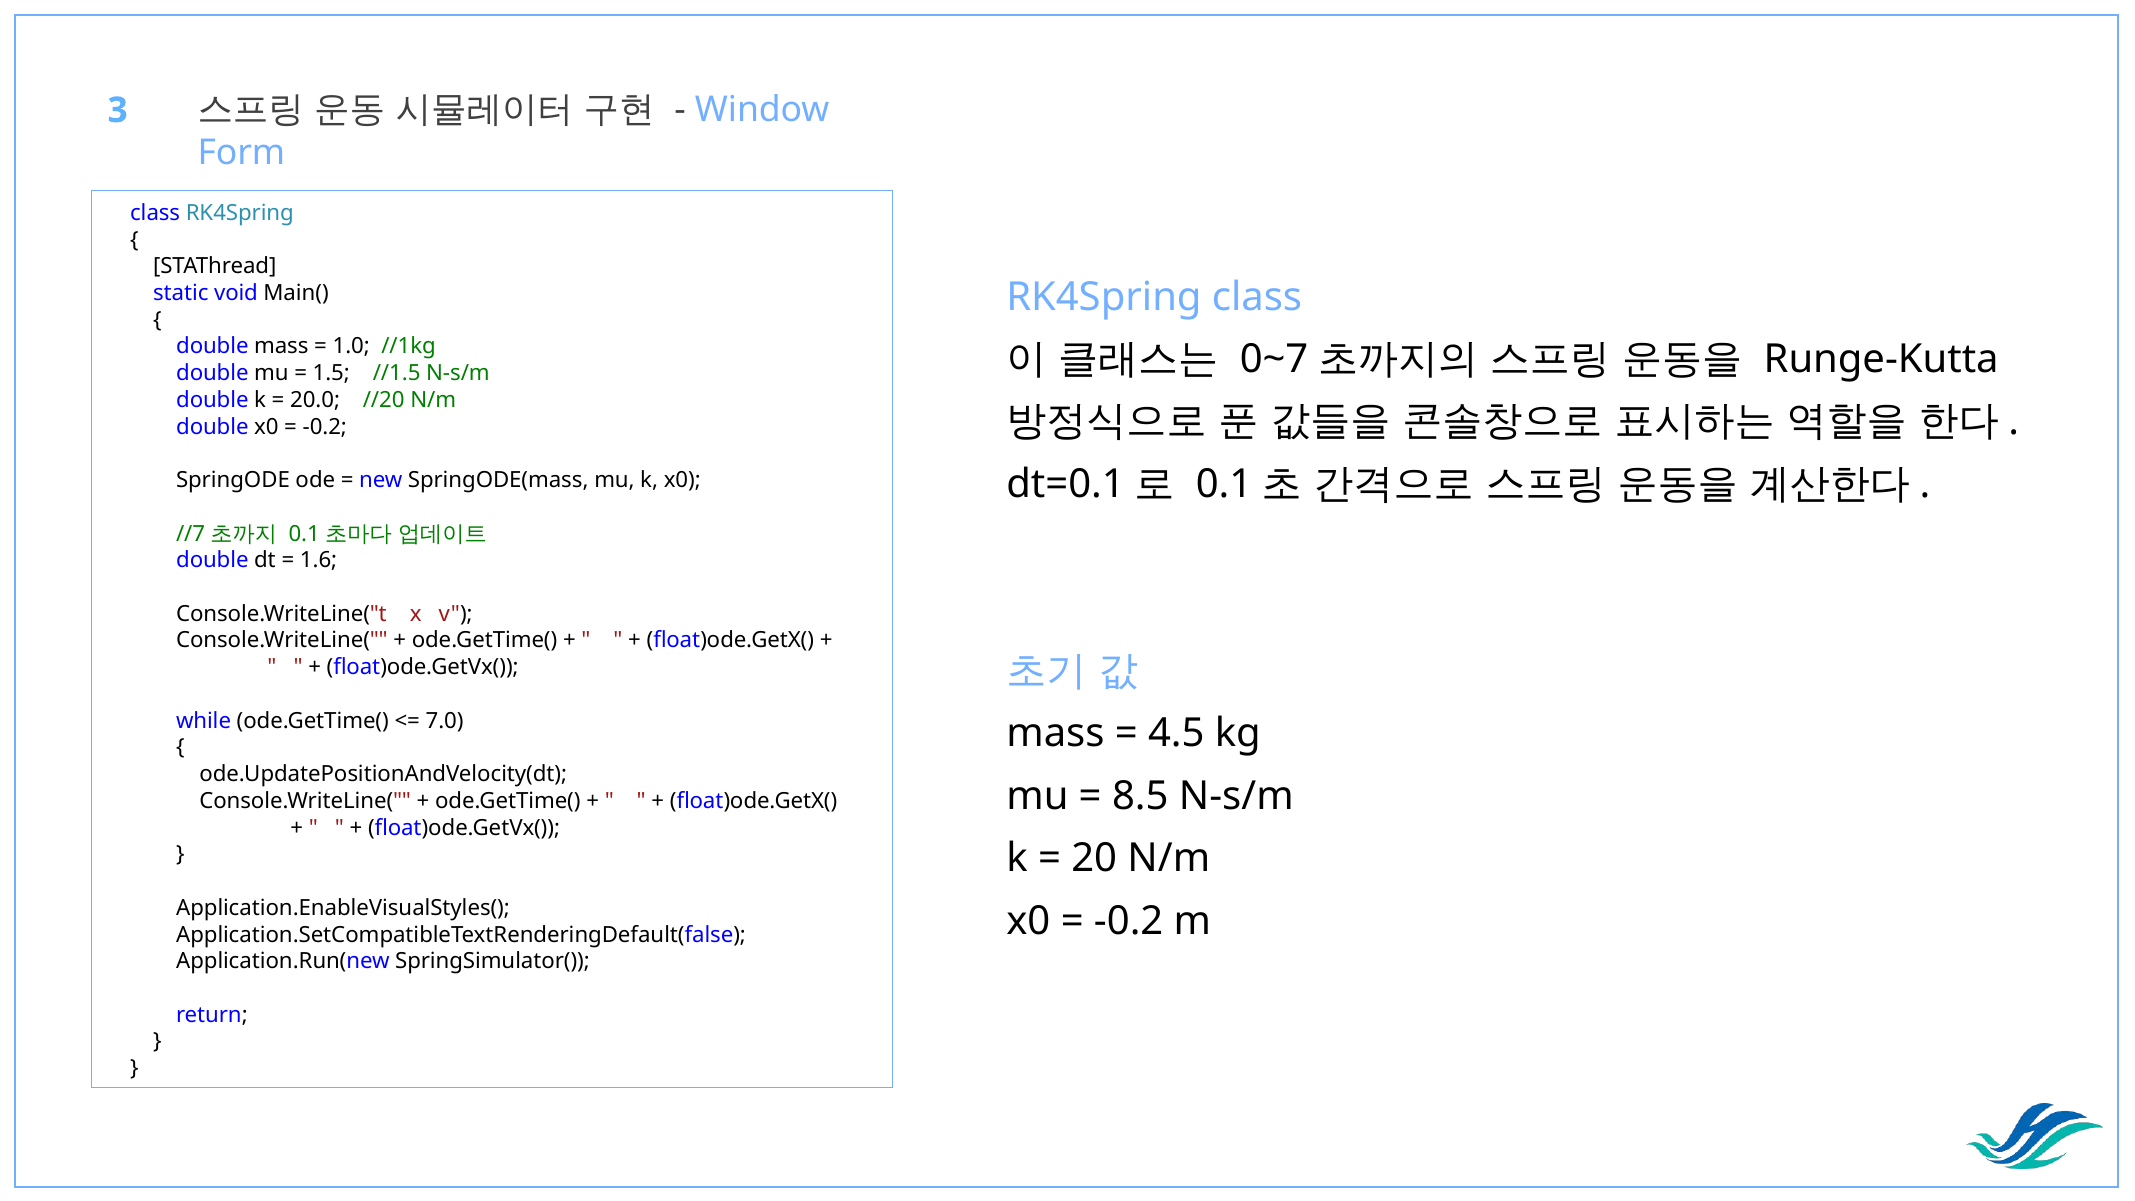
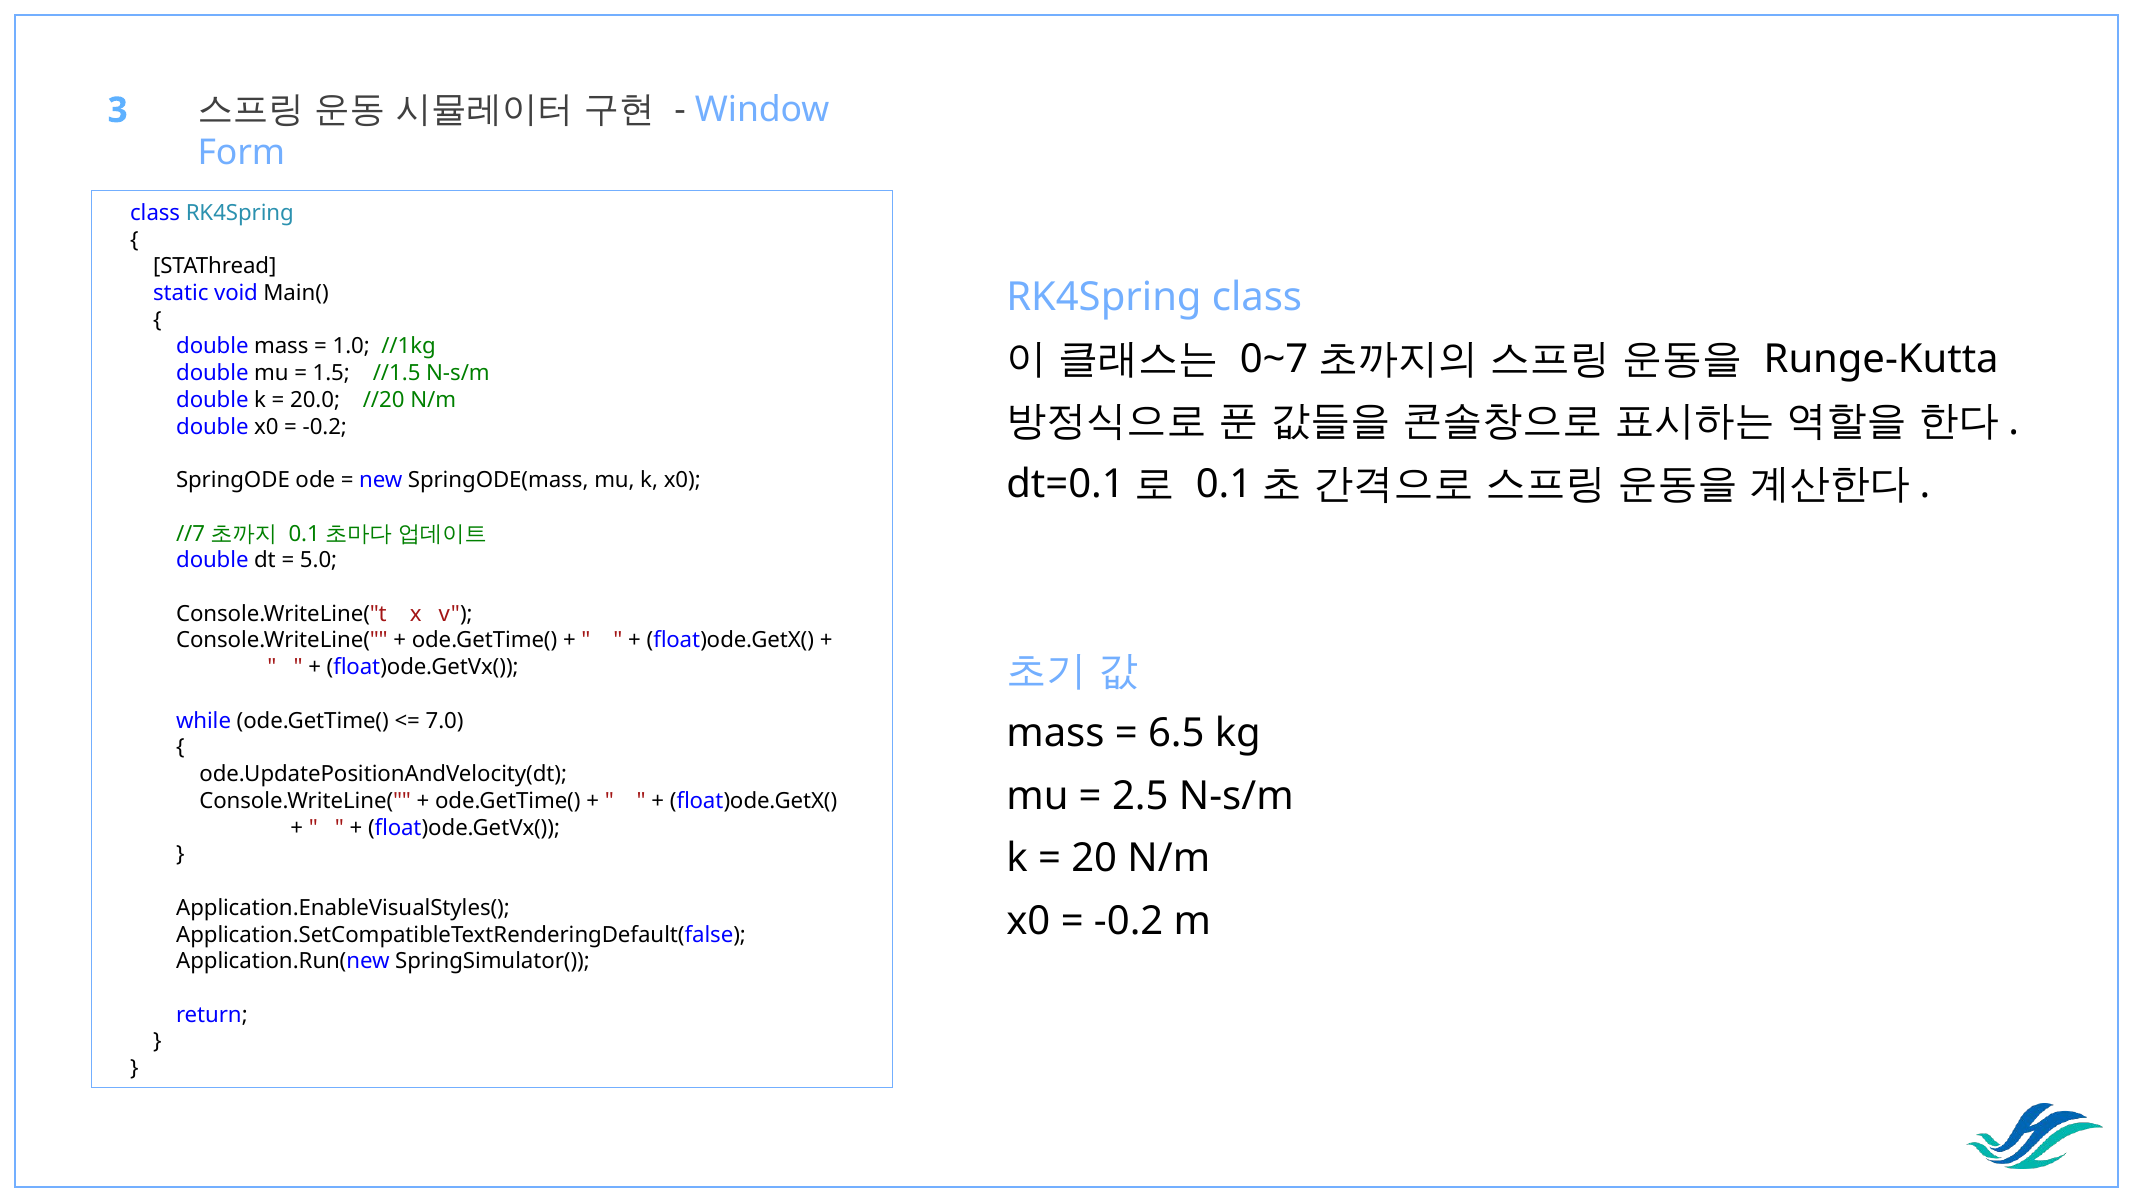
1.6: 1.6 -> 5.0 (319, 560)
4.5: 4.5 -> 6.5 (1176, 734)
8.5: 8.5 -> 2.5 (1140, 796)
